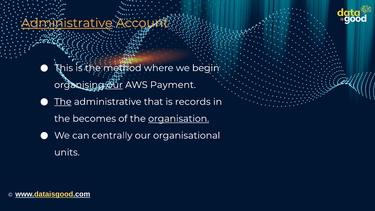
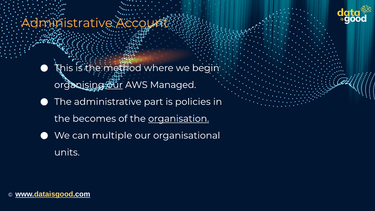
Administrative underline: present -> none (67, 23)
Payment: Payment -> Managed (173, 85)
The underline: present -> none (63, 102)
that: that -> part (153, 102)
records: records -> policies (193, 102)
centrally: centrally -> multiple (112, 135)
